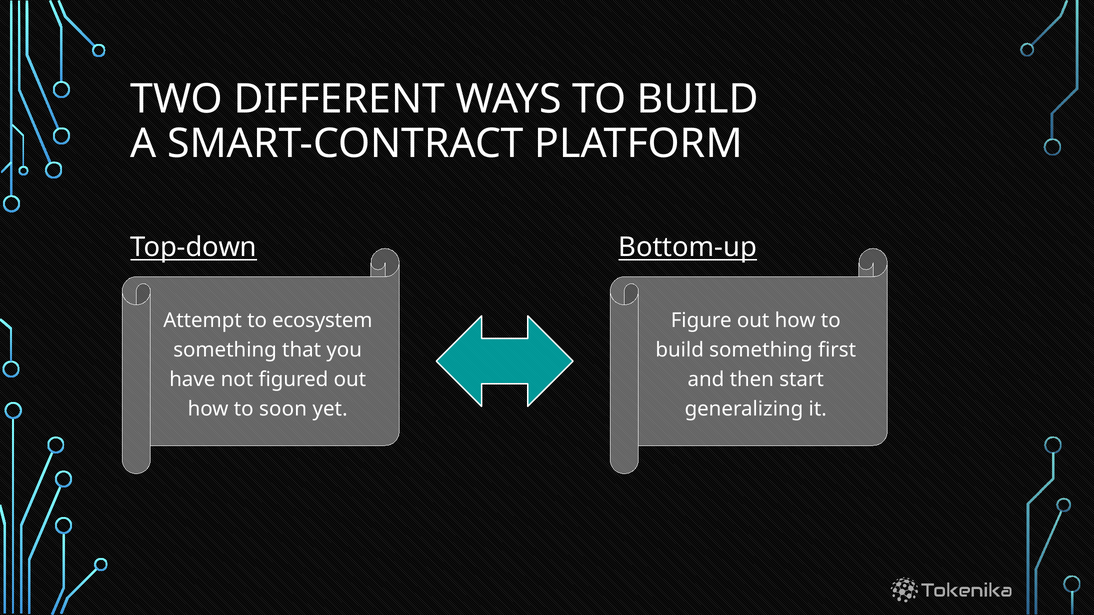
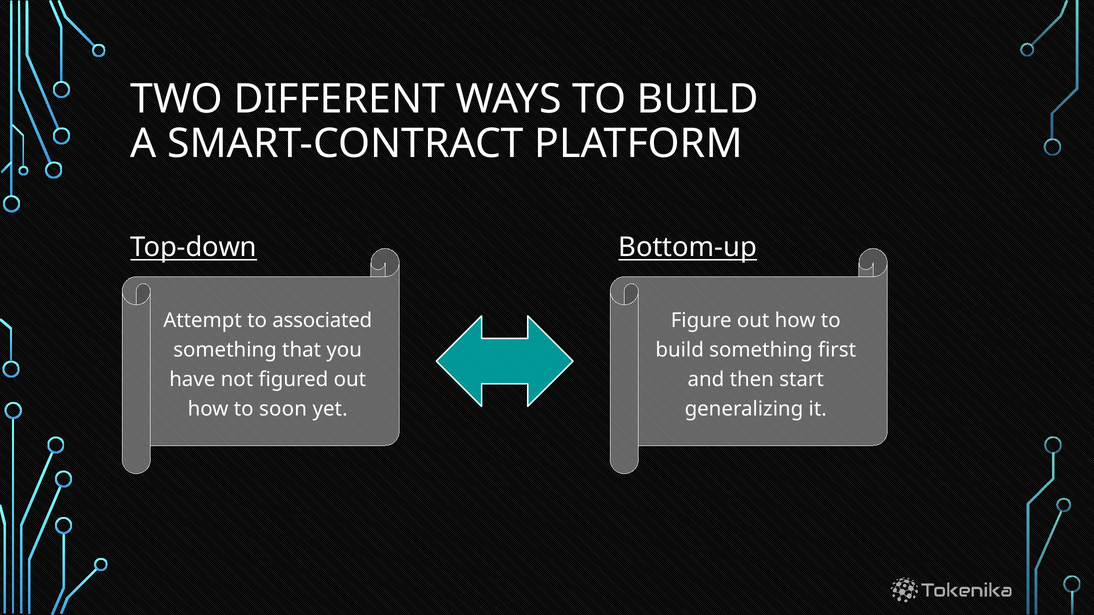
ecosystem: ecosystem -> associated (322, 321)
